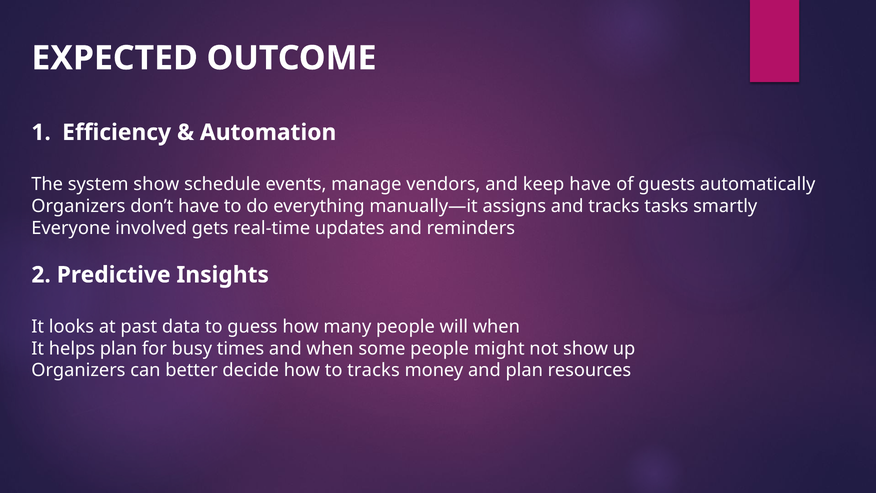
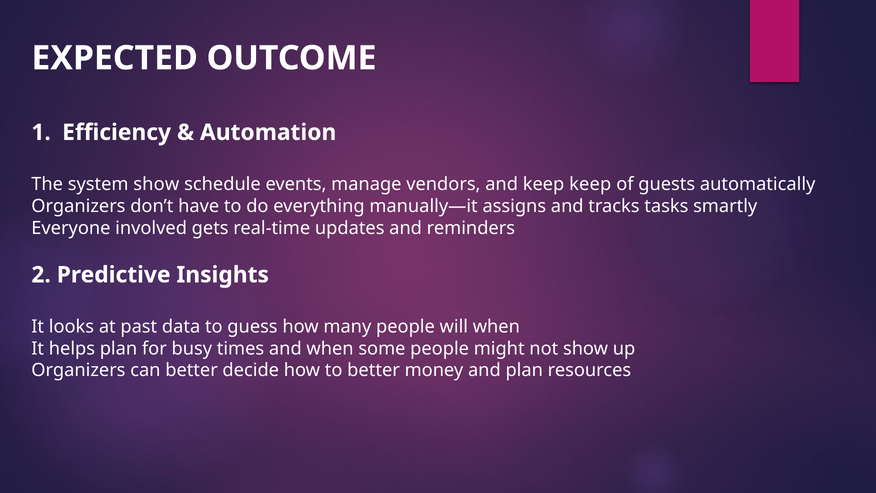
keep have: have -> keep (590, 184)
to tracks: tracks -> better (374, 370)
